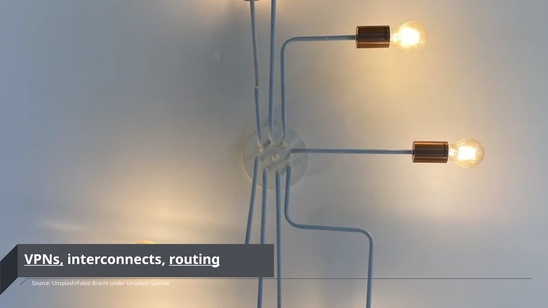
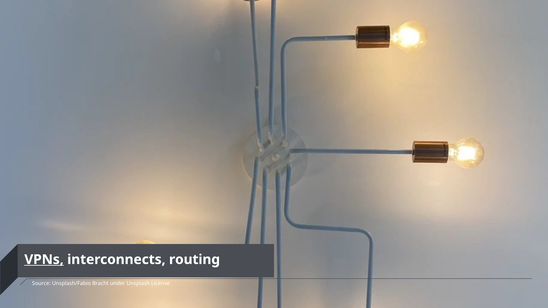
routing underline: present -> none (195, 260)
